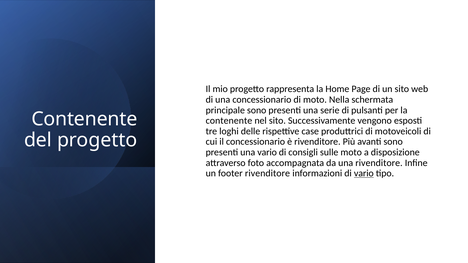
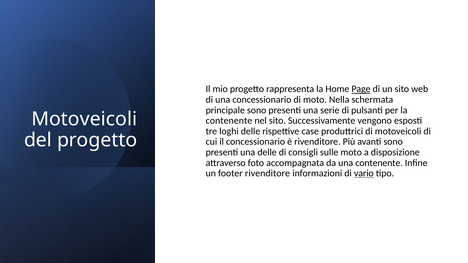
Page underline: none -> present (361, 89)
Contenente: Contenente -> Motoveicoli (84, 119)
una vario: vario -> delle (267, 152)
una rivenditore: rivenditore -> contenente (379, 163)
